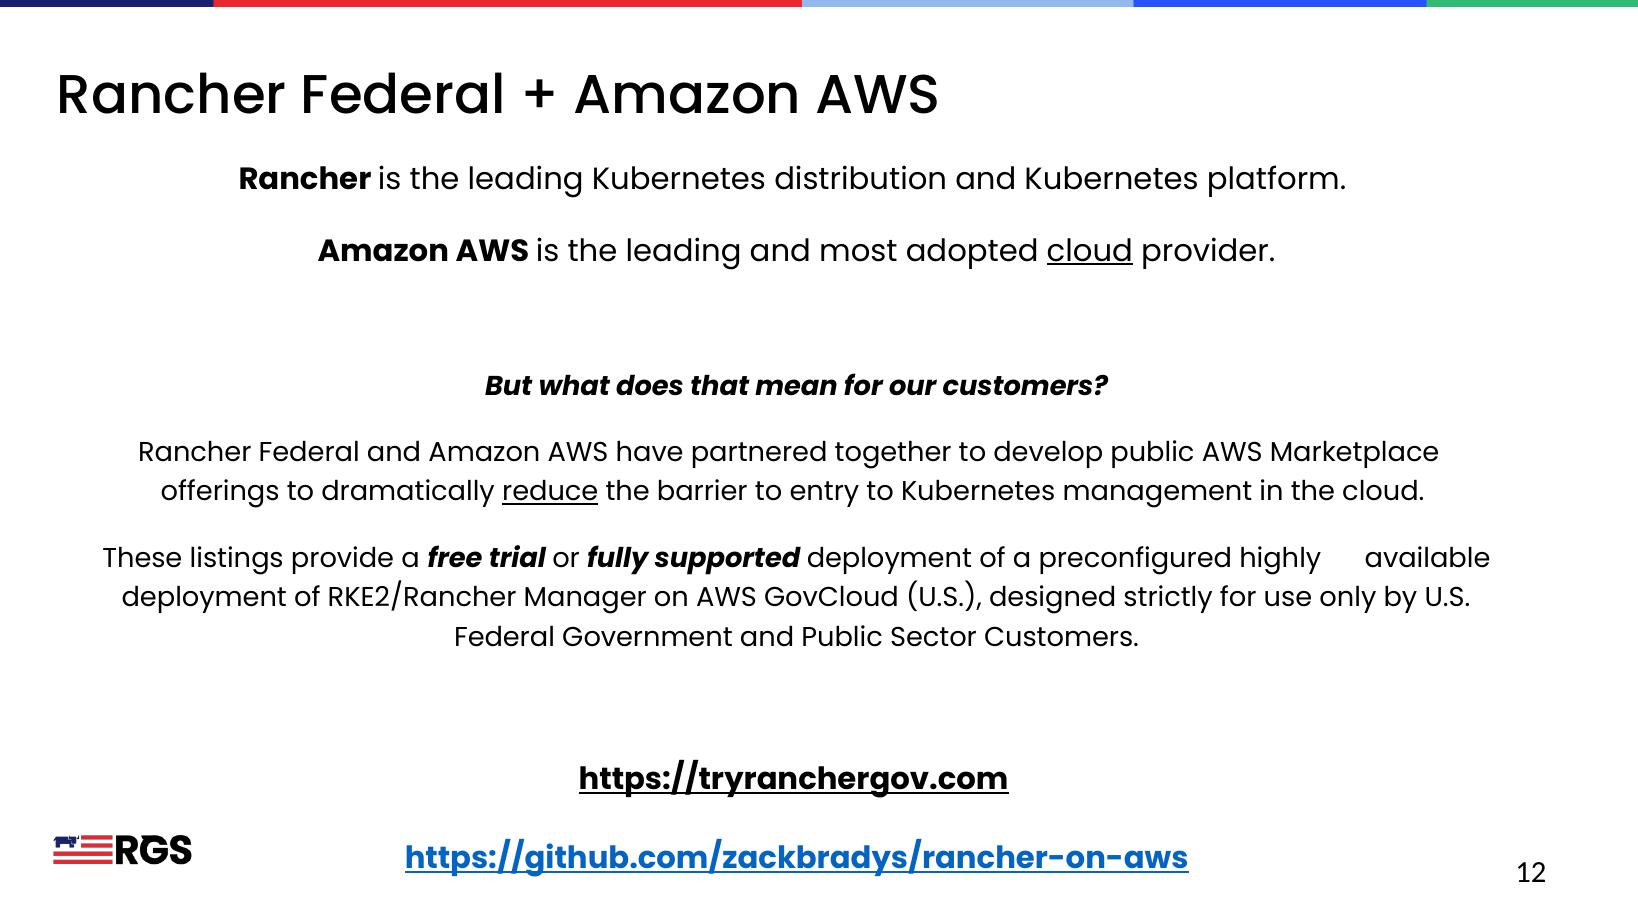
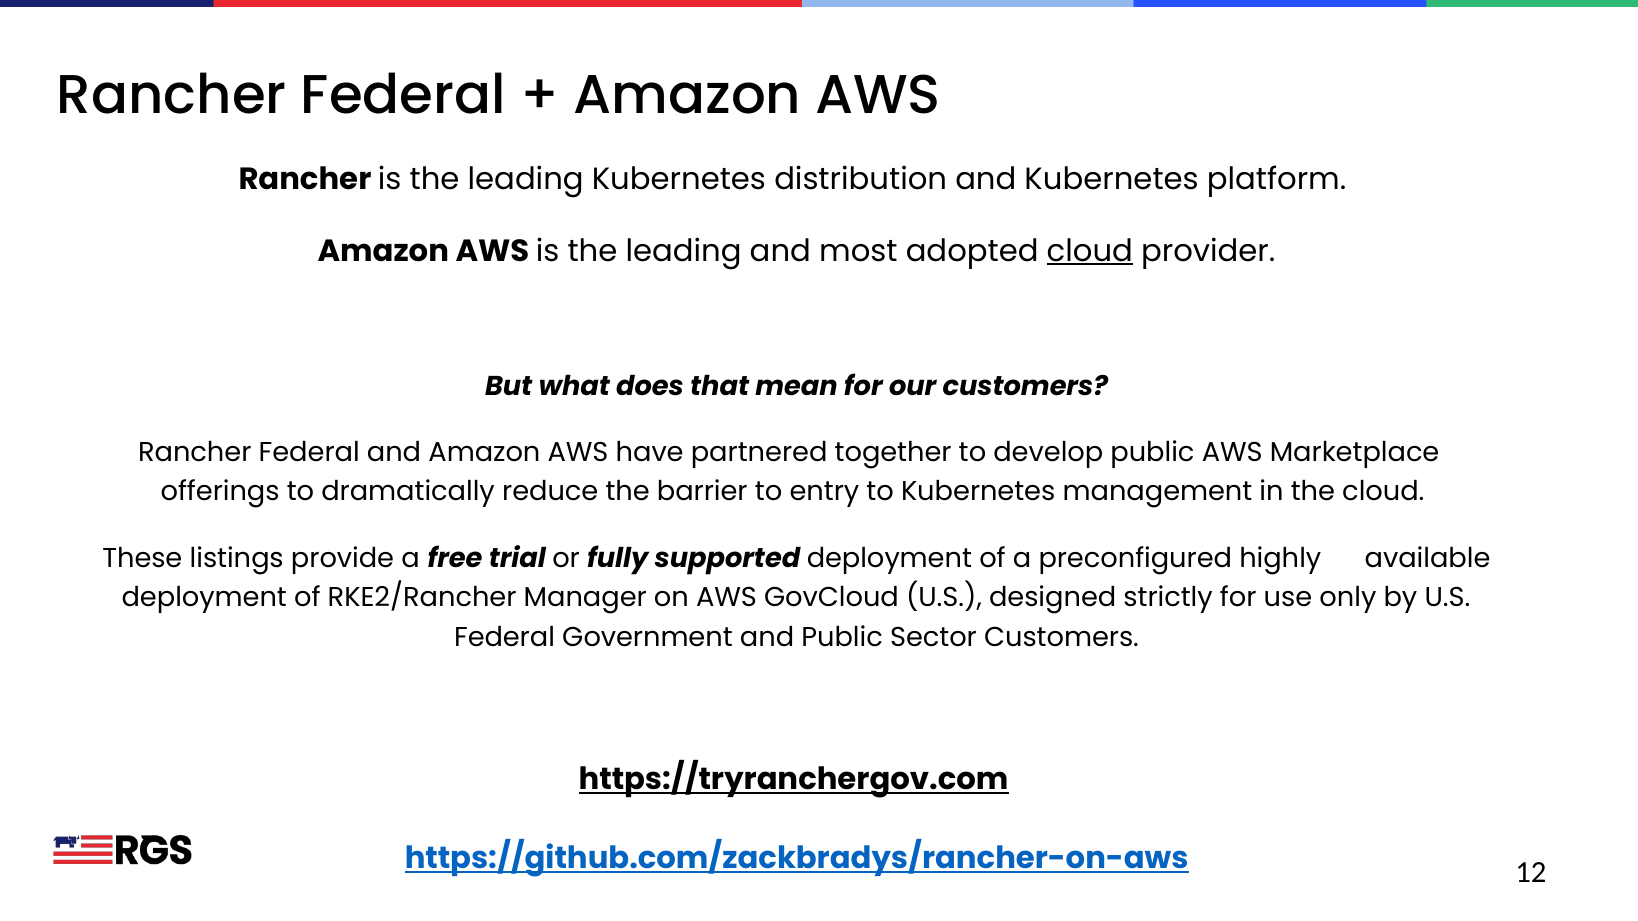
reduce underline: present -> none (550, 492)
